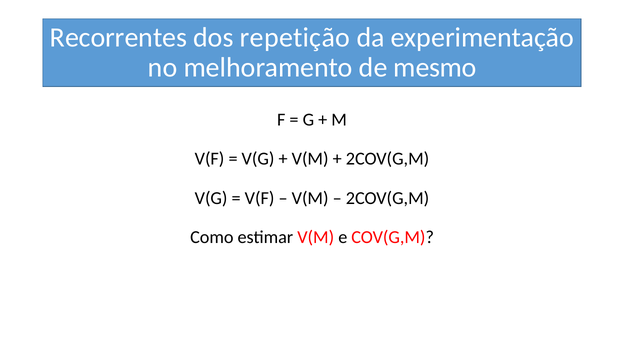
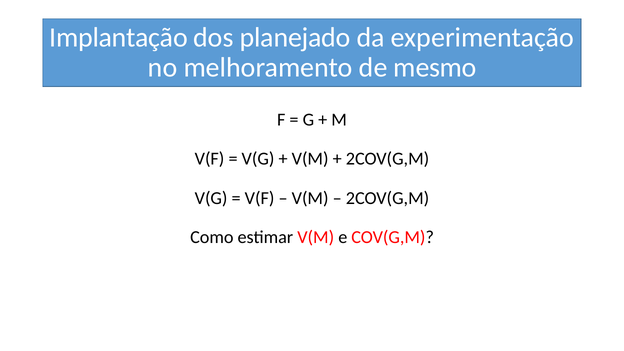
Recorrentes: Recorrentes -> Implantação (119, 37)
repetição: repetição -> planejado (295, 37)
